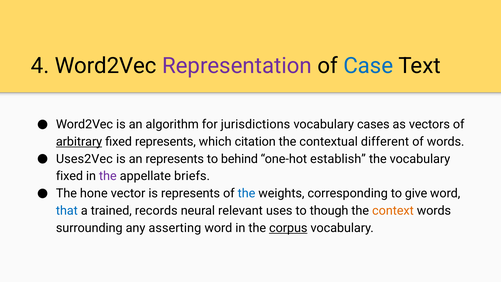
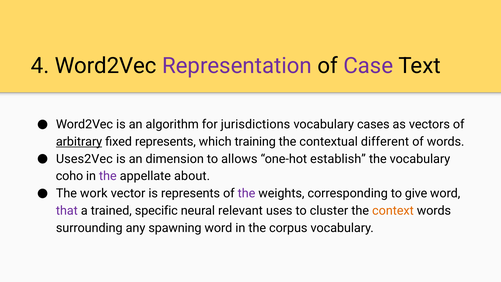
Case colour: blue -> purple (368, 66)
citation: citation -> training (255, 142)
an represents: represents -> dimension (175, 159)
behind: behind -> allows (239, 159)
fixed: fixed -> coho (69, 176)
briefs: briefs -> about (192, 176)
hone: hone -> work (94, 193)
the colour: blue -> purple (247, 193)
that colour: blue -> purple (67, 211)
records: records -> specific (156, 211)
though: though -> cluster (329, 211)
asserting: asserting -> spawning (175, 228)
corpus underline: present -> none (288, 228)
